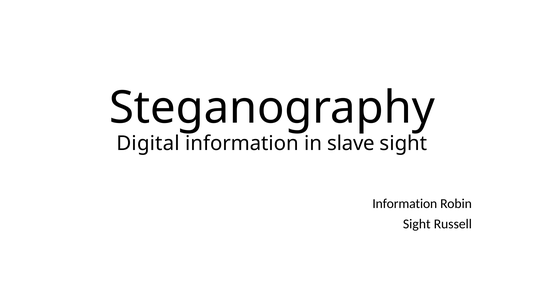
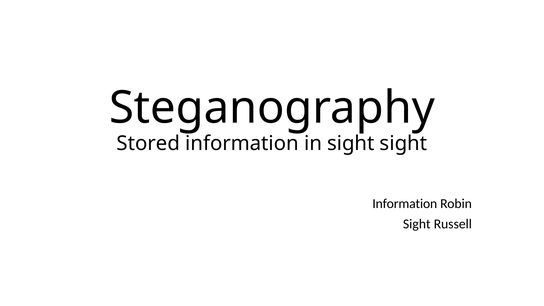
Digital: Digital -> Stored (148, 143)
in slave: slave -> sight (351, 143)
